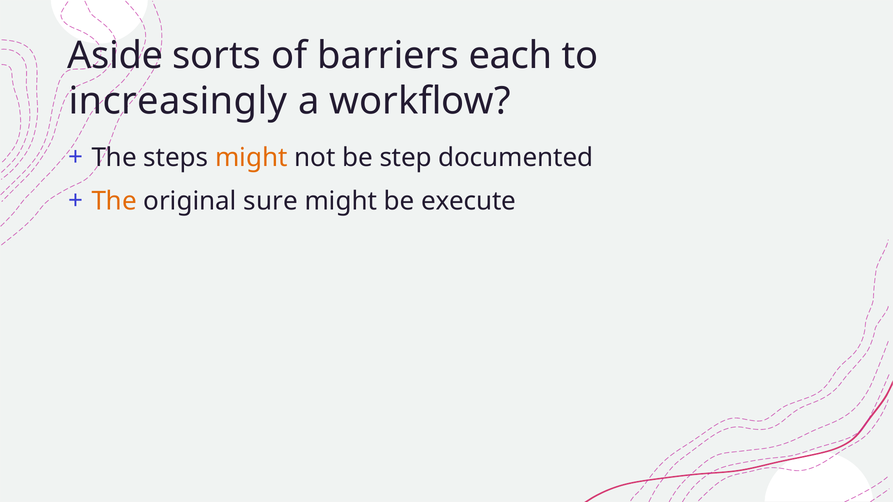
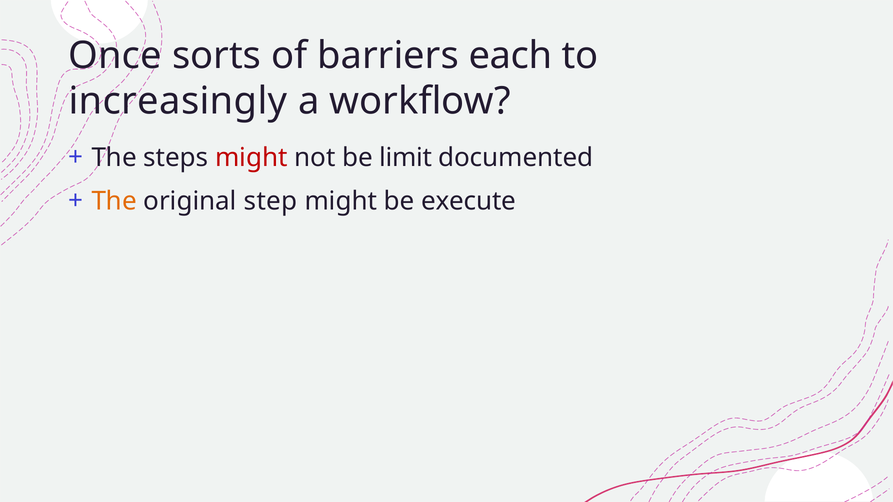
Aside: Aside -> Once (115, 56)
might colour: orange -> red (251, 158)
step: step -> limit (406, 158)
sure: sure -> step (271, 201)
